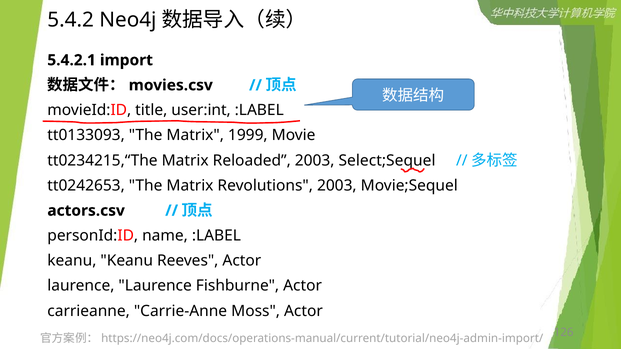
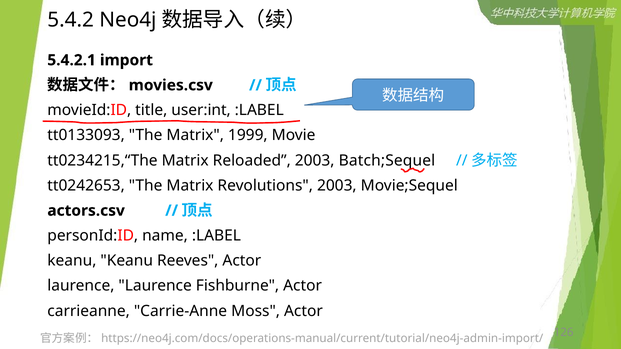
Select;Sequel: Select;Sequel -> Batch;Sequel (387, 161)
